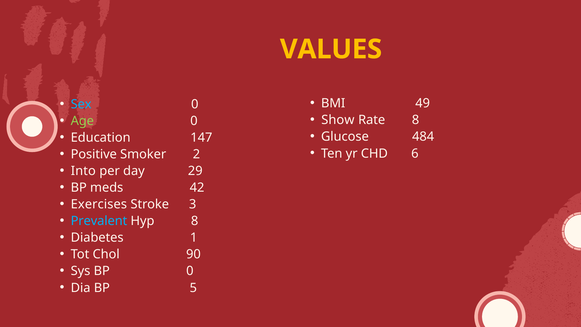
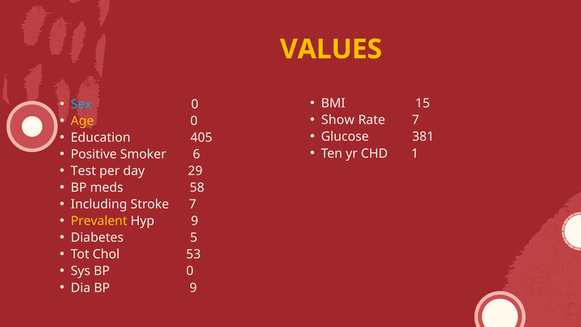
49: 49 -> 15 (423, 103)
Rate 8: 8 -> 7 (416, 120)
Age colour: light green -> yellow (82, 121)
484: 484 -> 381 (423, 137)
147: 147 -> 405 (201, 138)
6: 6 -> 1 (415, 153)
2: 2 -> 6 (196, 154)
Into: Into -> Test (83, 171)
42: 42 -> 58 (197, 188)
Exercises: Exercises -> Including (99, 204)
Stroke 3: 3 -> 7 (193, 204)
Prevalent colour: light blue -> yellow (99, 221)
Hyp 8: 8 -> 9 (195, 221)
1: 1 -> 5 (194, 238)
90: 90 -> 53 (193, 254)
BP 5: 5 -> 9 (193, 288)
